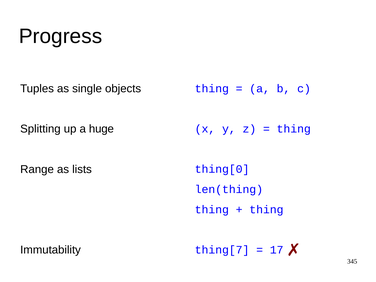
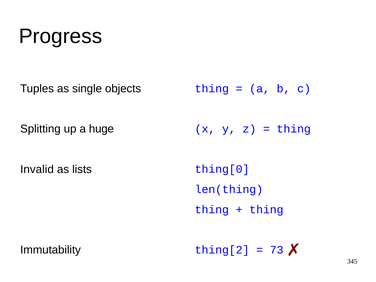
Range: Range -> Invalid (37, 169)
thing[7: thing[7 -> thing[2 (222, 250)
17: 17 -> 73 (277, 250)
